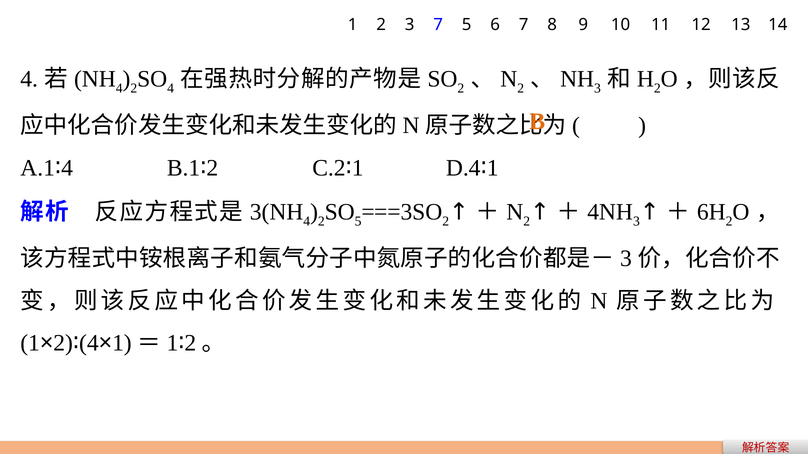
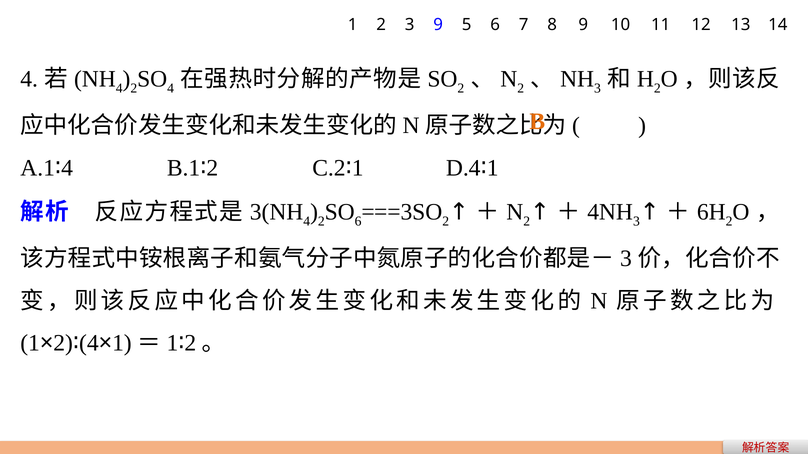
3 7: 7 -> 9 (438, 25)
5: 5 -> 6 (358, 222)
